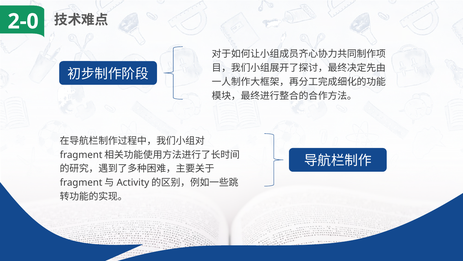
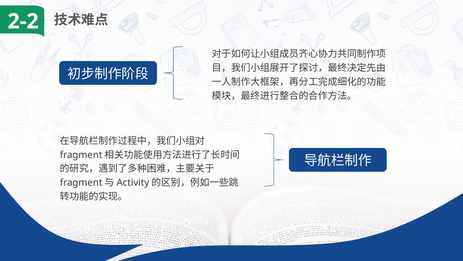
2-0: 2-0 -> 2-2 (23, 21)
